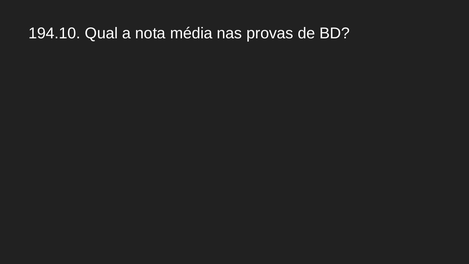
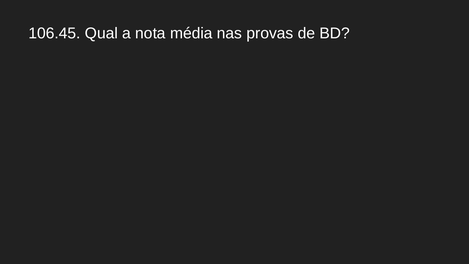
194.10: 194.10 -> 106.45 (55, 33)
